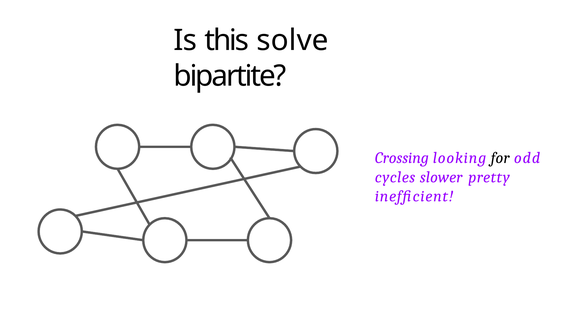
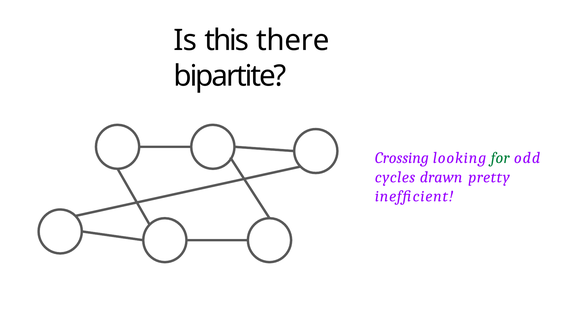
solve: solve -> there (293, 40)
for colour: black -> green (500, 158)
slower: slower -> drawn (441, 177)
